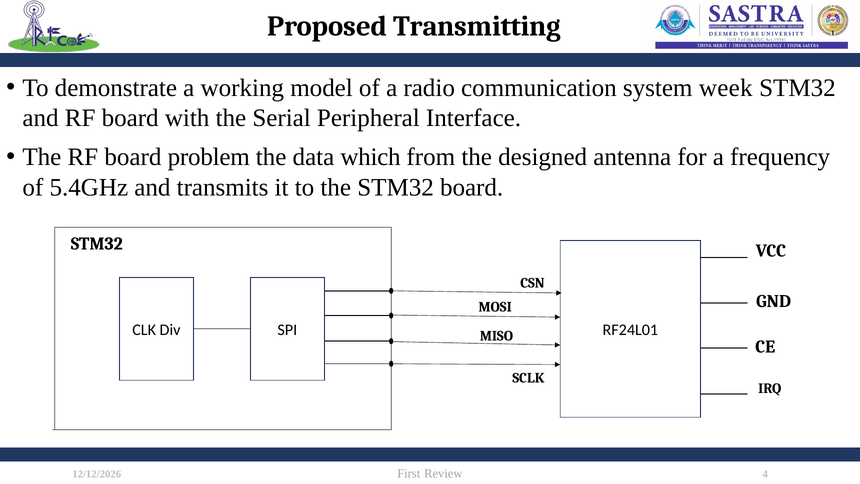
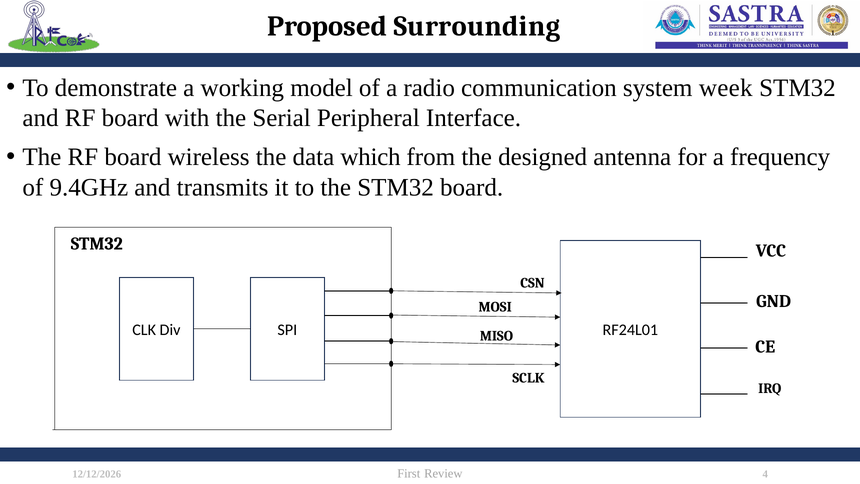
Transmitting: Transmitting -> Surrounding (477, 26)
problem: problem -> wireless (209, 157)
5.4GHz: 5.4GHz -> 9.4GHz (89, 187)
